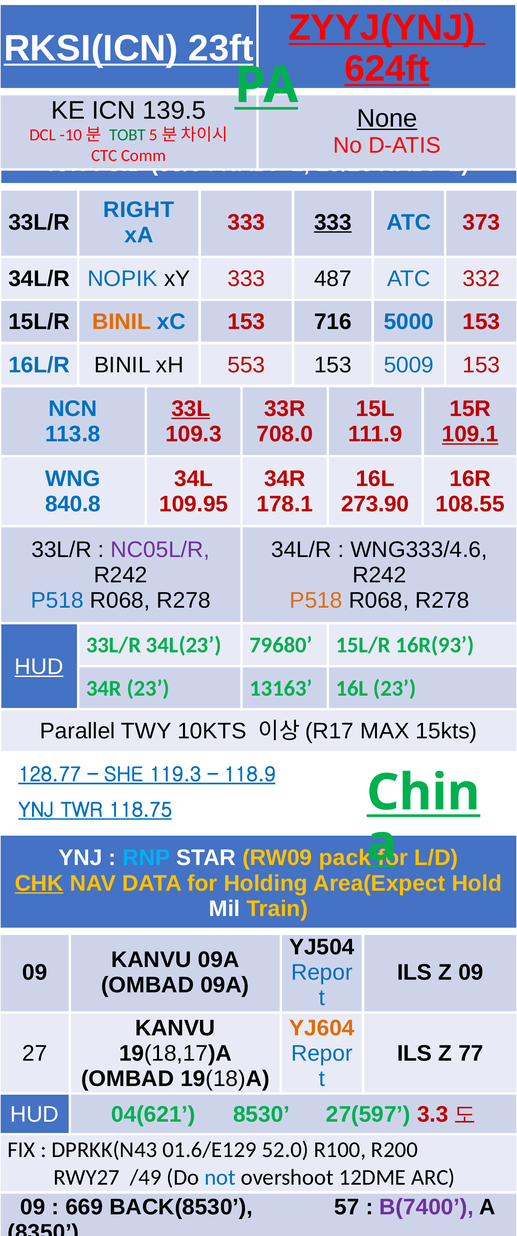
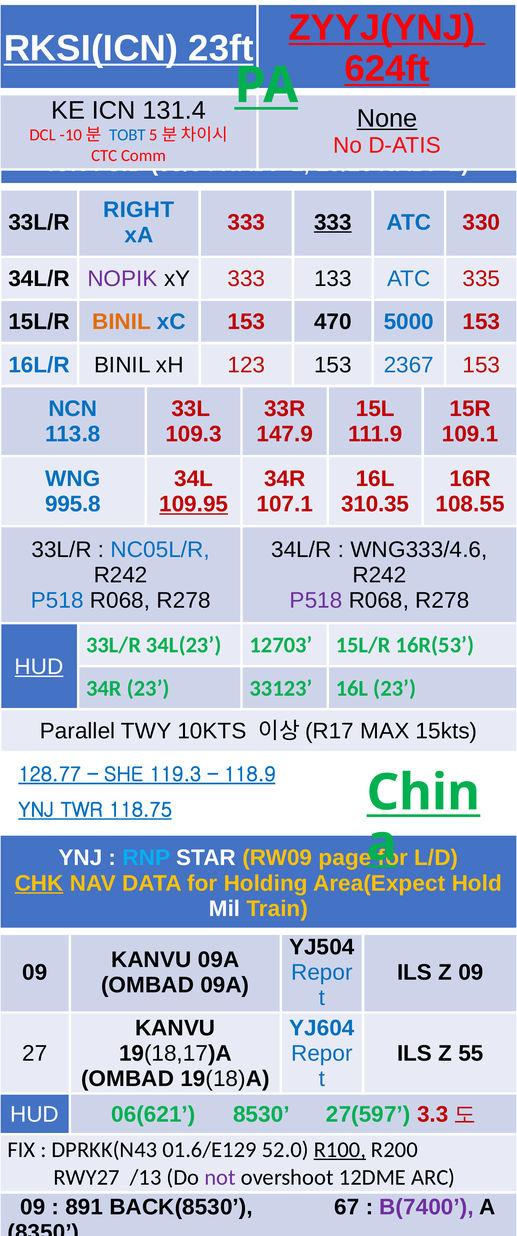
139.5: 139.5 -> 131.4 (174, 111)
TOBT colour: green -> blue (127, 135)
373: 373 -> 330 (481, 222)
NOPIK colour: blue -> purple (122, 279)
487: 487 -> 133 (333, 279)
332: 332 -> 335 (481, 279)
716: 716 -> 470 (333, 322)
553: 553 -> 123 (246, 365)
5009: 5009 -> 2367 (409, 365)
33L underline: present -> none (191, 409)
708.0: 708.0 -> 147.9 (285, 435)
109.1 underline: present -> none (470, 435)
840.8: 840.8 -> 995.8 (73, 505)
109.95 underline: none -> present (194, 505)
178.1: 178.1 -> 107.1 (285, 505)
273.90: 273.90 -> 310.35 (375, 505)
NC05L/R colour: purple -> blue (160, 550)
P518 colour: orange -> purple (316, 601)
79680: 79680 -> 12703 (281, 646)
16R(93: 16R(93 -> 16R(53 (435, 646)
13163: 13163 -> 33123 (281, 689)
pack: pack -> page (345, 859)
YJ604 colour: orange -> blue (322, 1029)
77: 77 -> 55 (471, 1054)
04(621: 04(621 -> 06(621 (153, 1115)
R100 underline: none -> present (340, 1151)
/49: /49 -> /13 (146, 1178)
not colour: blue -> purple (220, 1178)
669: 669 -> 891 (84, 1208)
57: 57 -> 67 (347, 1208)
